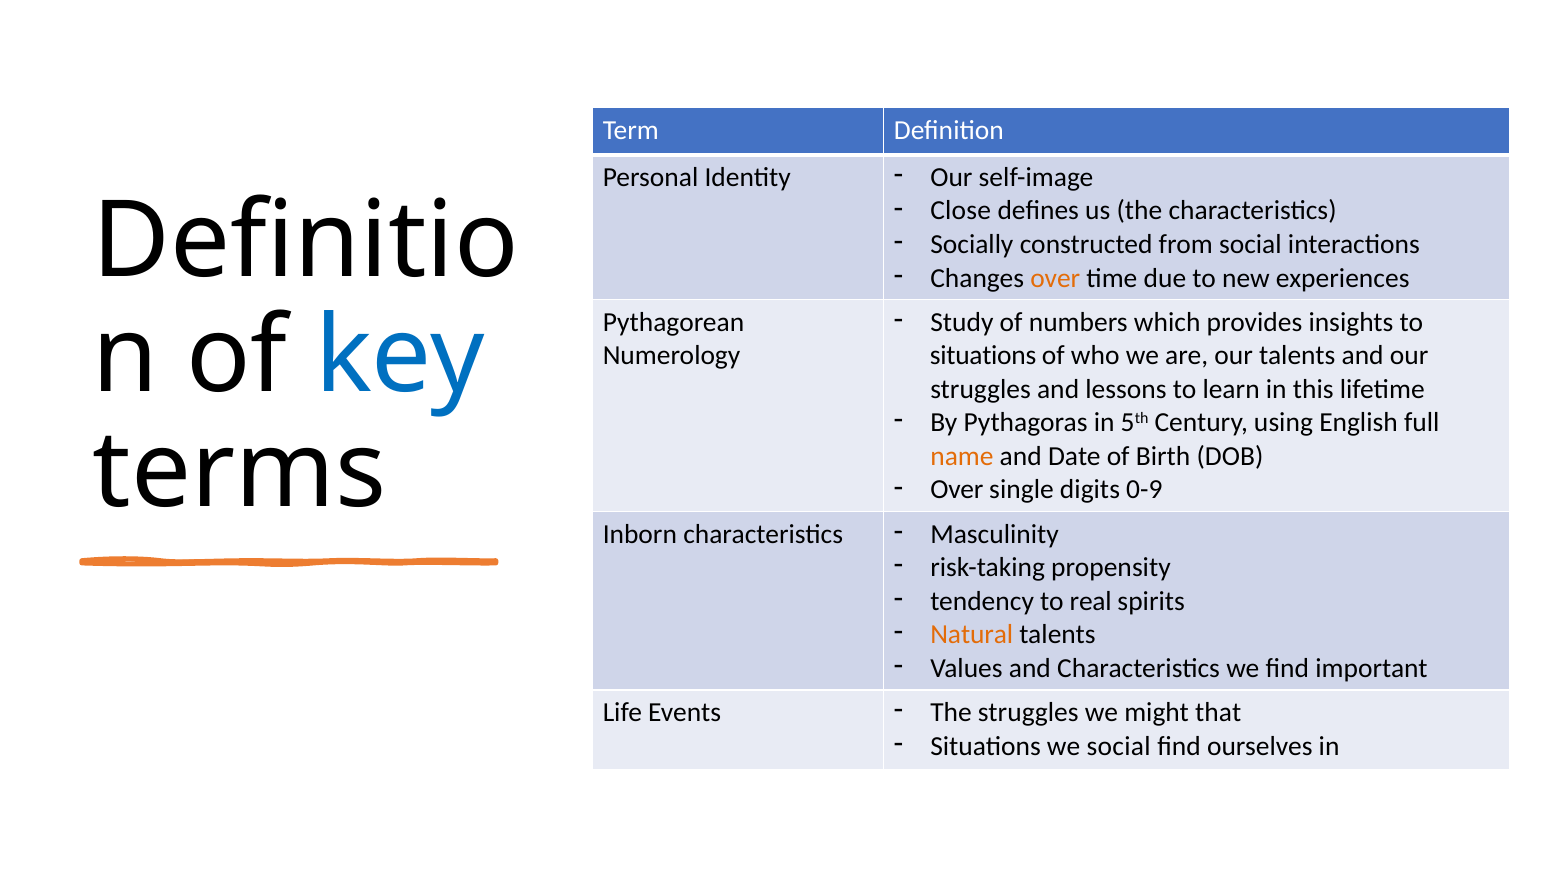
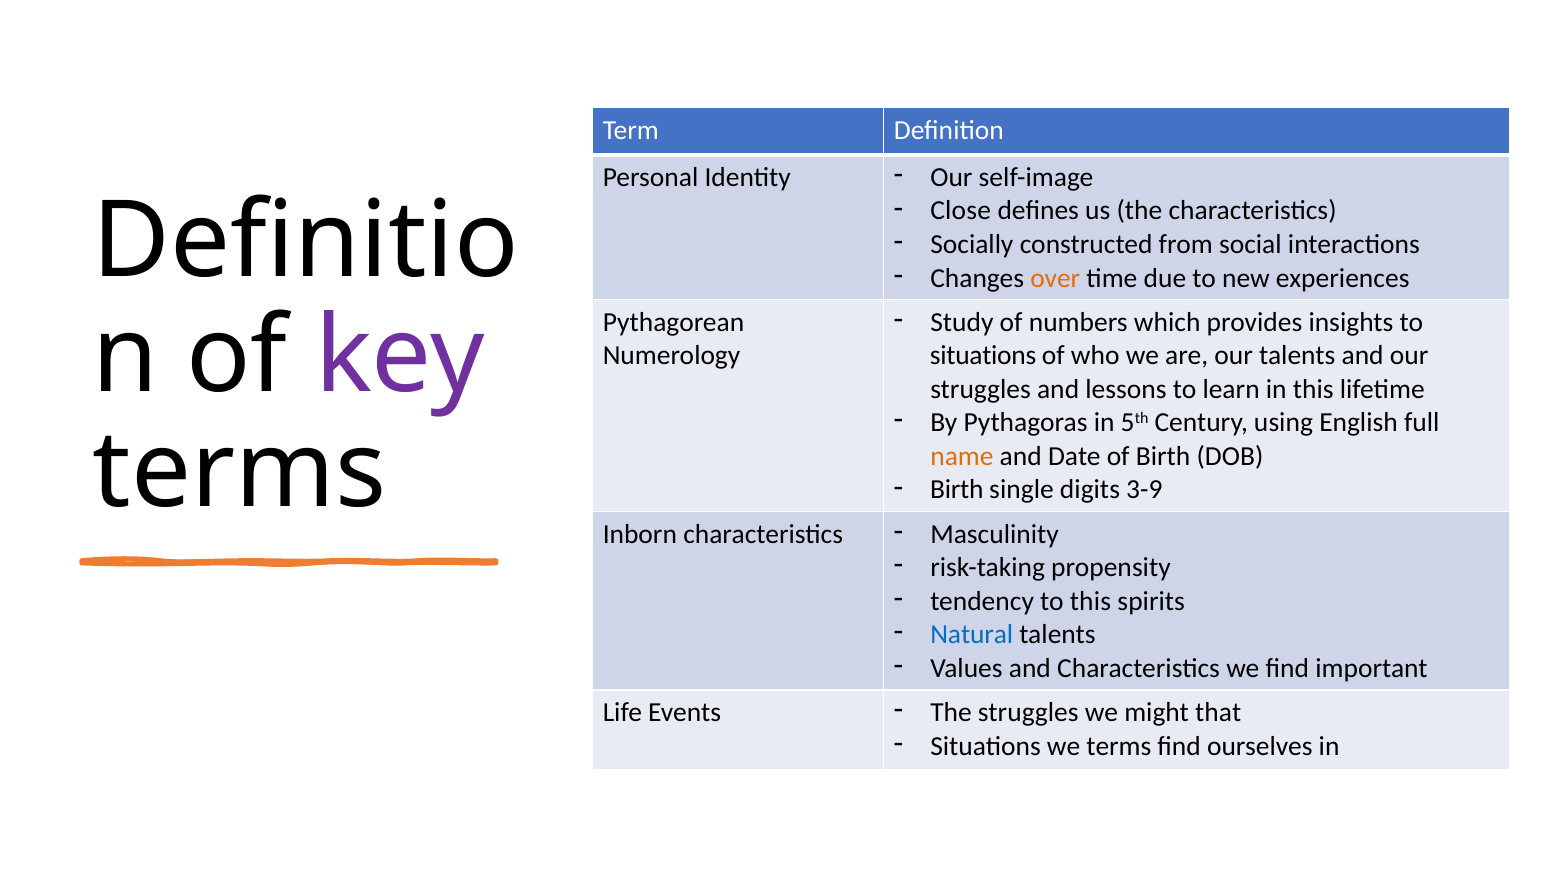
key colour: blue -> purple (400, 357)
Over: Over -> Birth (957, 490)
0-9: 0-9 -> 3-9 (1144, 490)
to real: real -> this (1090, 602)
Natural colour: orange -> blue (972, 635)
we social: social -> terms (1119, 746)
